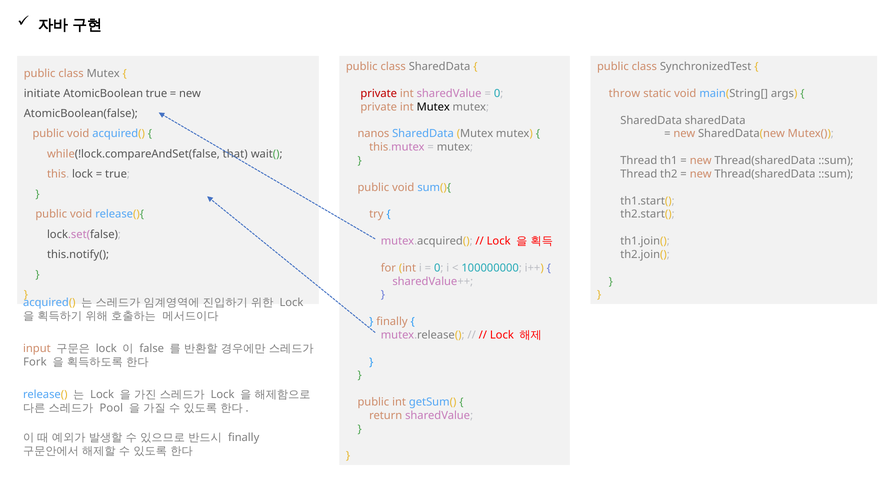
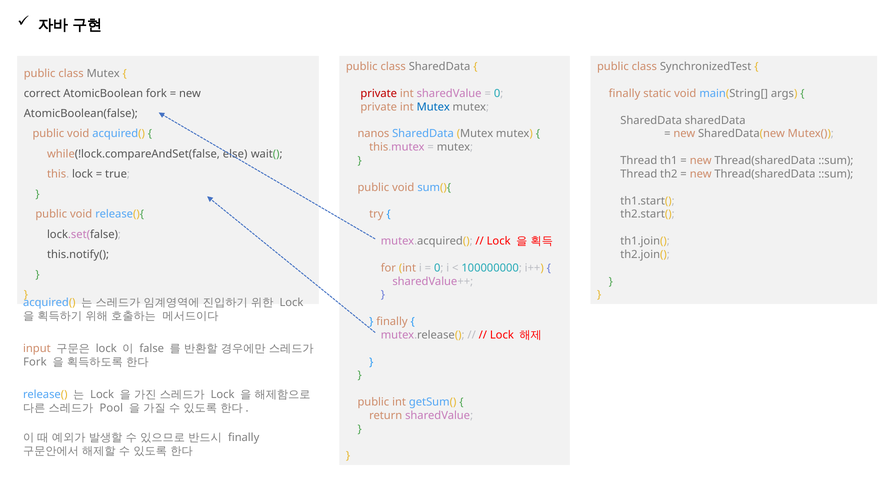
initiate: initiate -> correct (42, 94)
AtomicBoolean true: true -> fork (156, 94)
throw: throw -> finally (625, 94)
Mutex colour: black -> blue (433, 107)
that: that -> else (235, 154)
